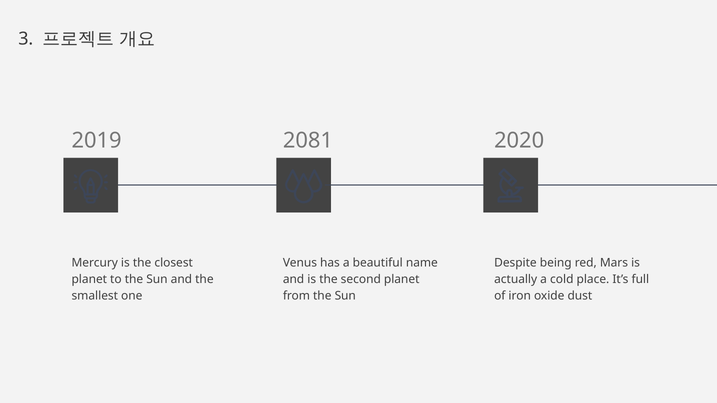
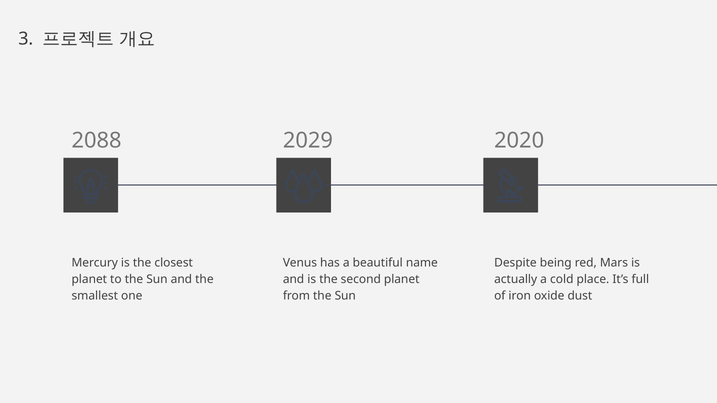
2019: 2019 -> 2088 (97, 141)
2081: 2081 -> 2029 (308, 141)
